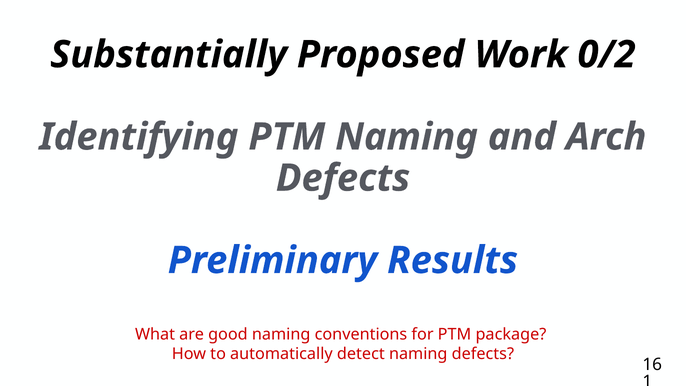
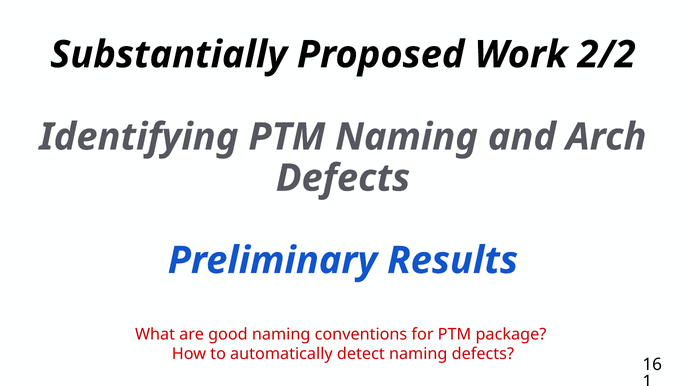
0/2: 0/2 -> 2/2 (607, 55)
